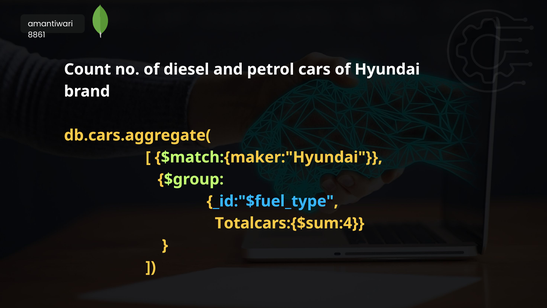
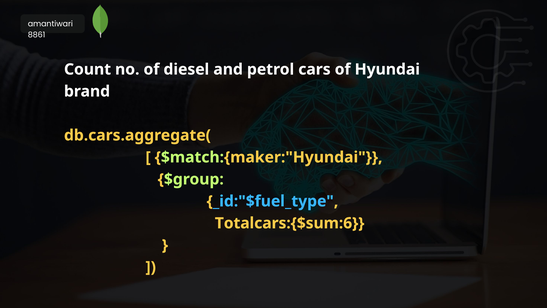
Totalcars:{$sum:4: Totalcars:{$sum:4 -> Totalcars:{$sum:6 (290, 223)
